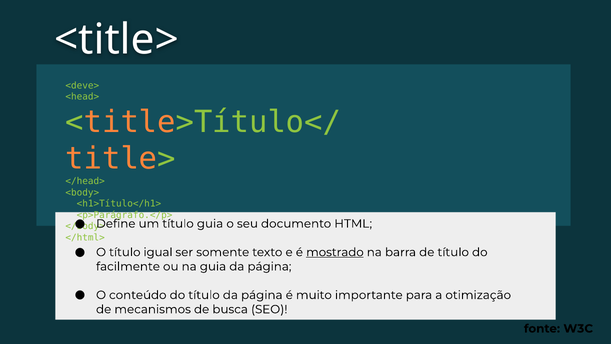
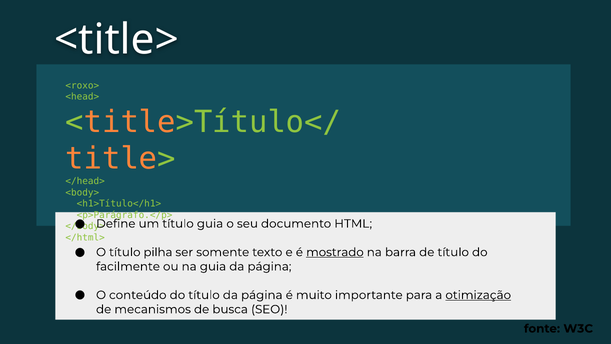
<deve>: <deve> -> <roxo> (82, 85)
igual: igual -> pilha (158, 252)
otimização underline: none -> present (478, 295)
